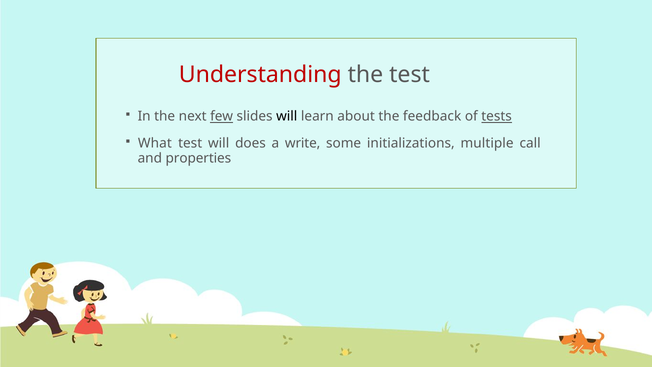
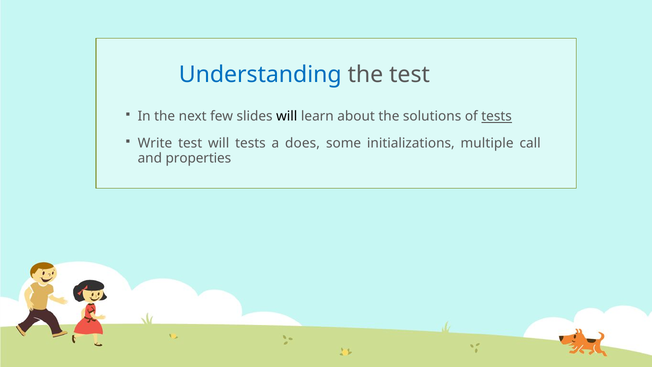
Understanding colour: red -> blue (260, 75)
few underline: present -> none (222, 116)
feedback: feedback -> solutions (432, 116)
What: What -> Write (155, 143)
will does: does -> tests (250, 143)
write: write -> does (303, 143)
